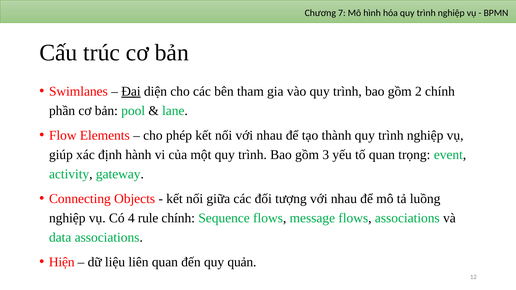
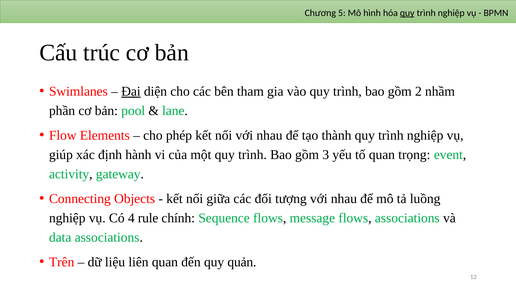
7: 7 -> 5 (342, 13)
quy underline: none -> present (407, 13)
2 chính: chính -> nhầm (440, 91)
Hiện: Hiện -> Trên (62, 262)
